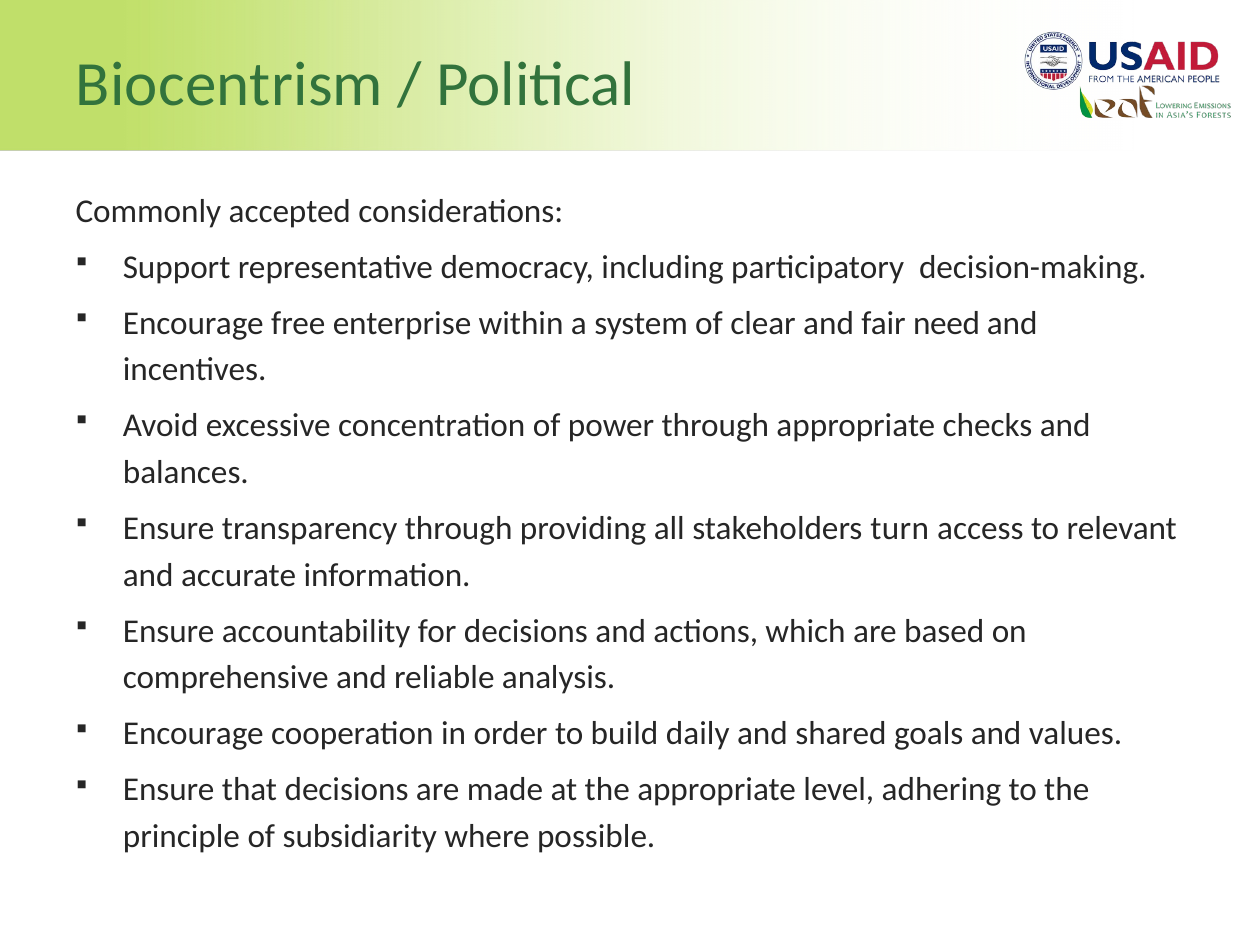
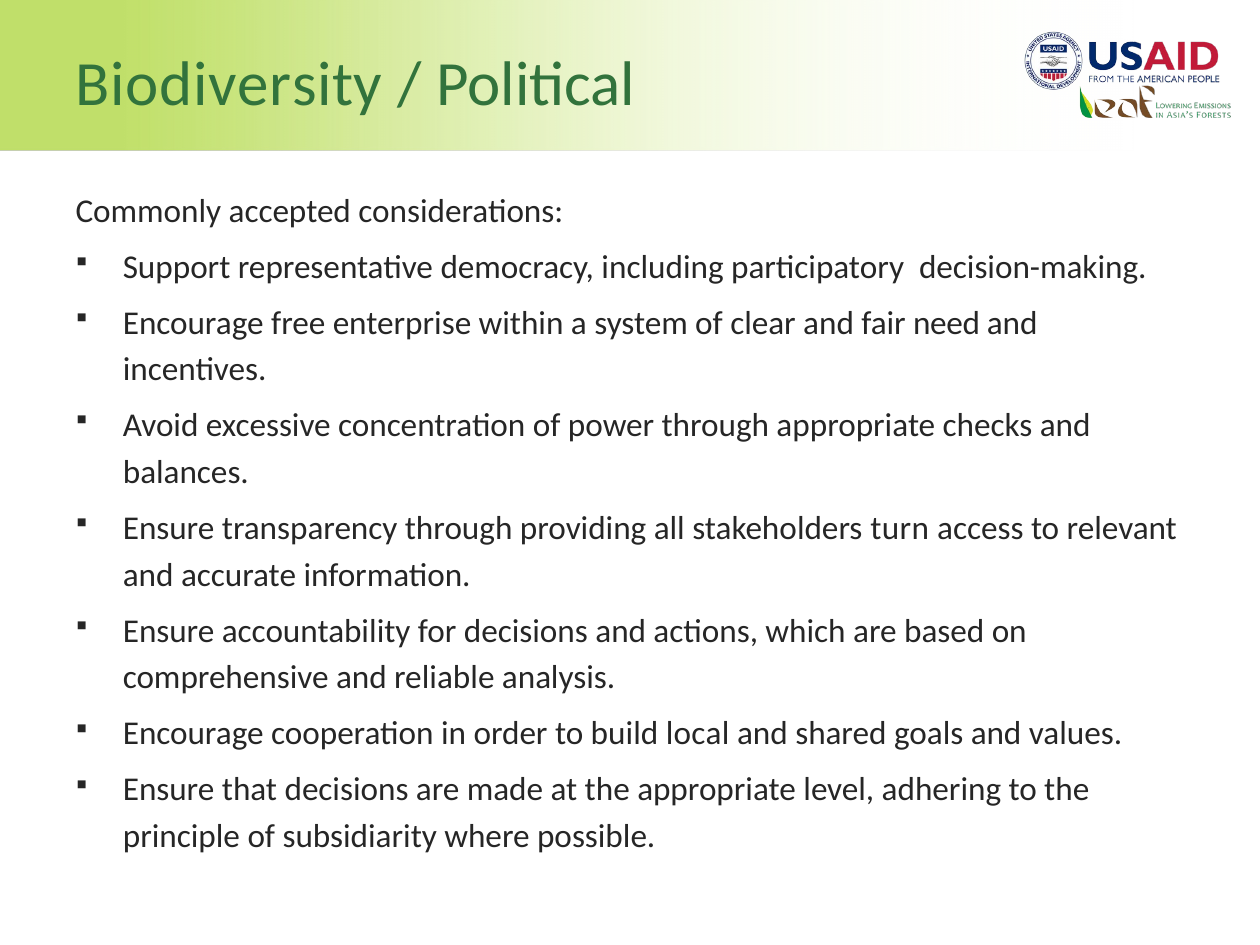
Biocentrism: Biocentrism -> Biodiversity (229, 85)
daily: daily -> local (698, 734)
